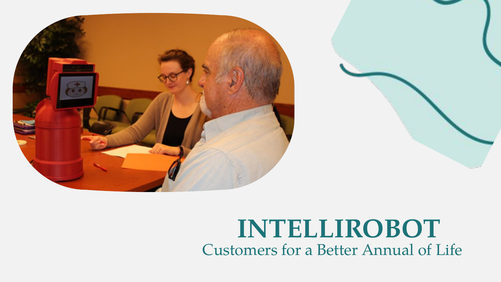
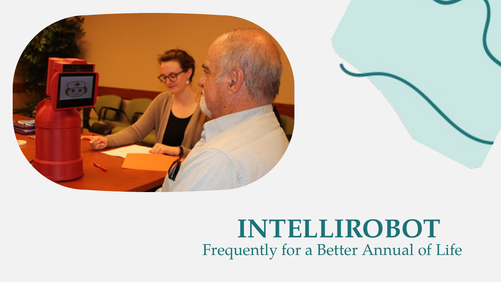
Customers: Customers -> Frequently (240, 250)
